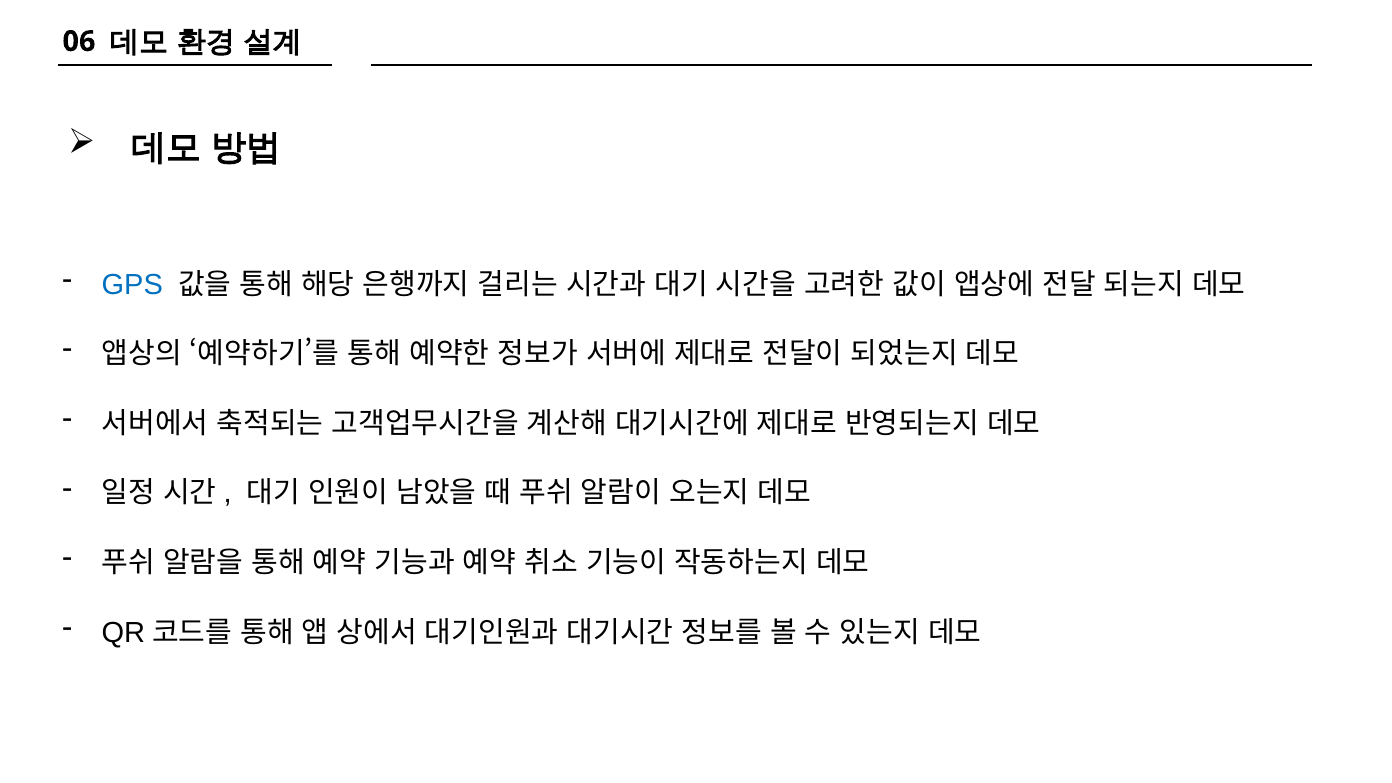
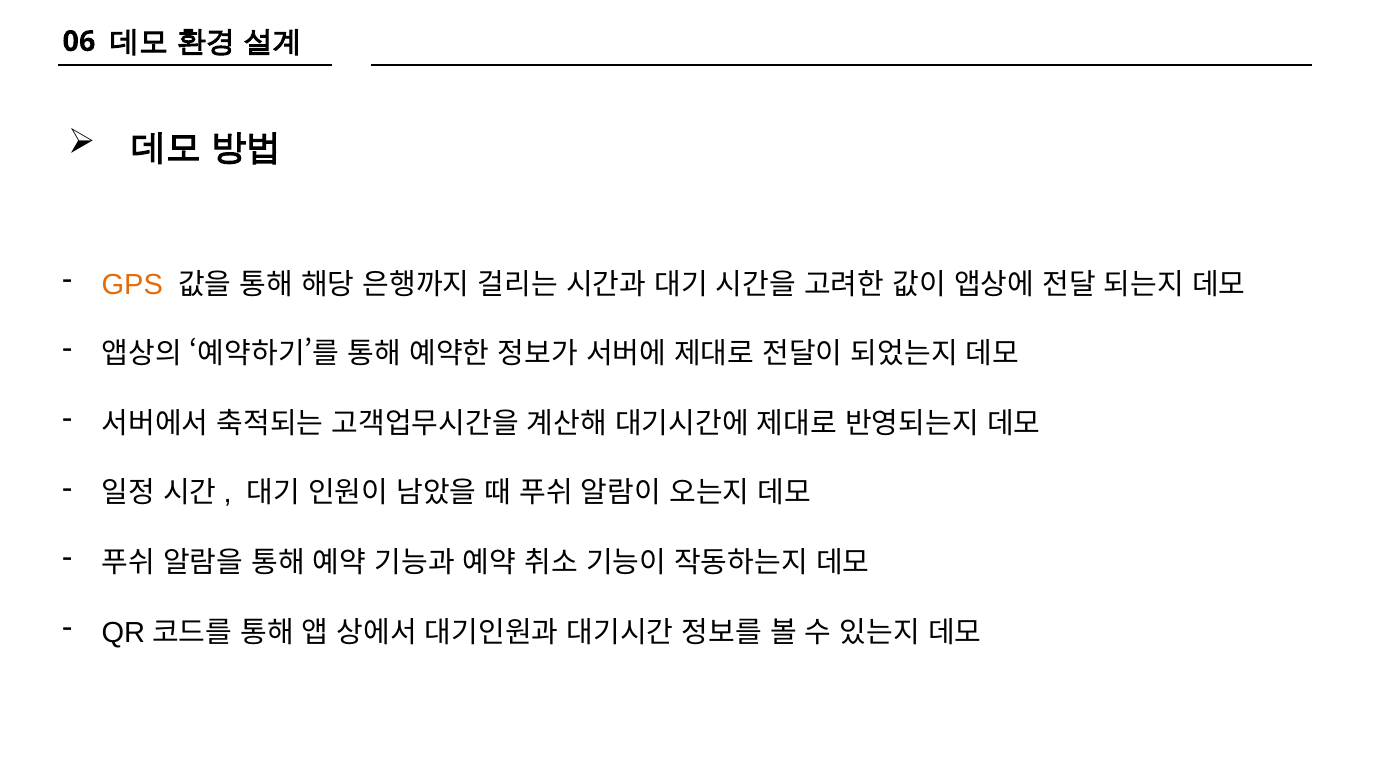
GPS colour: blue -> orange (132, 284)
